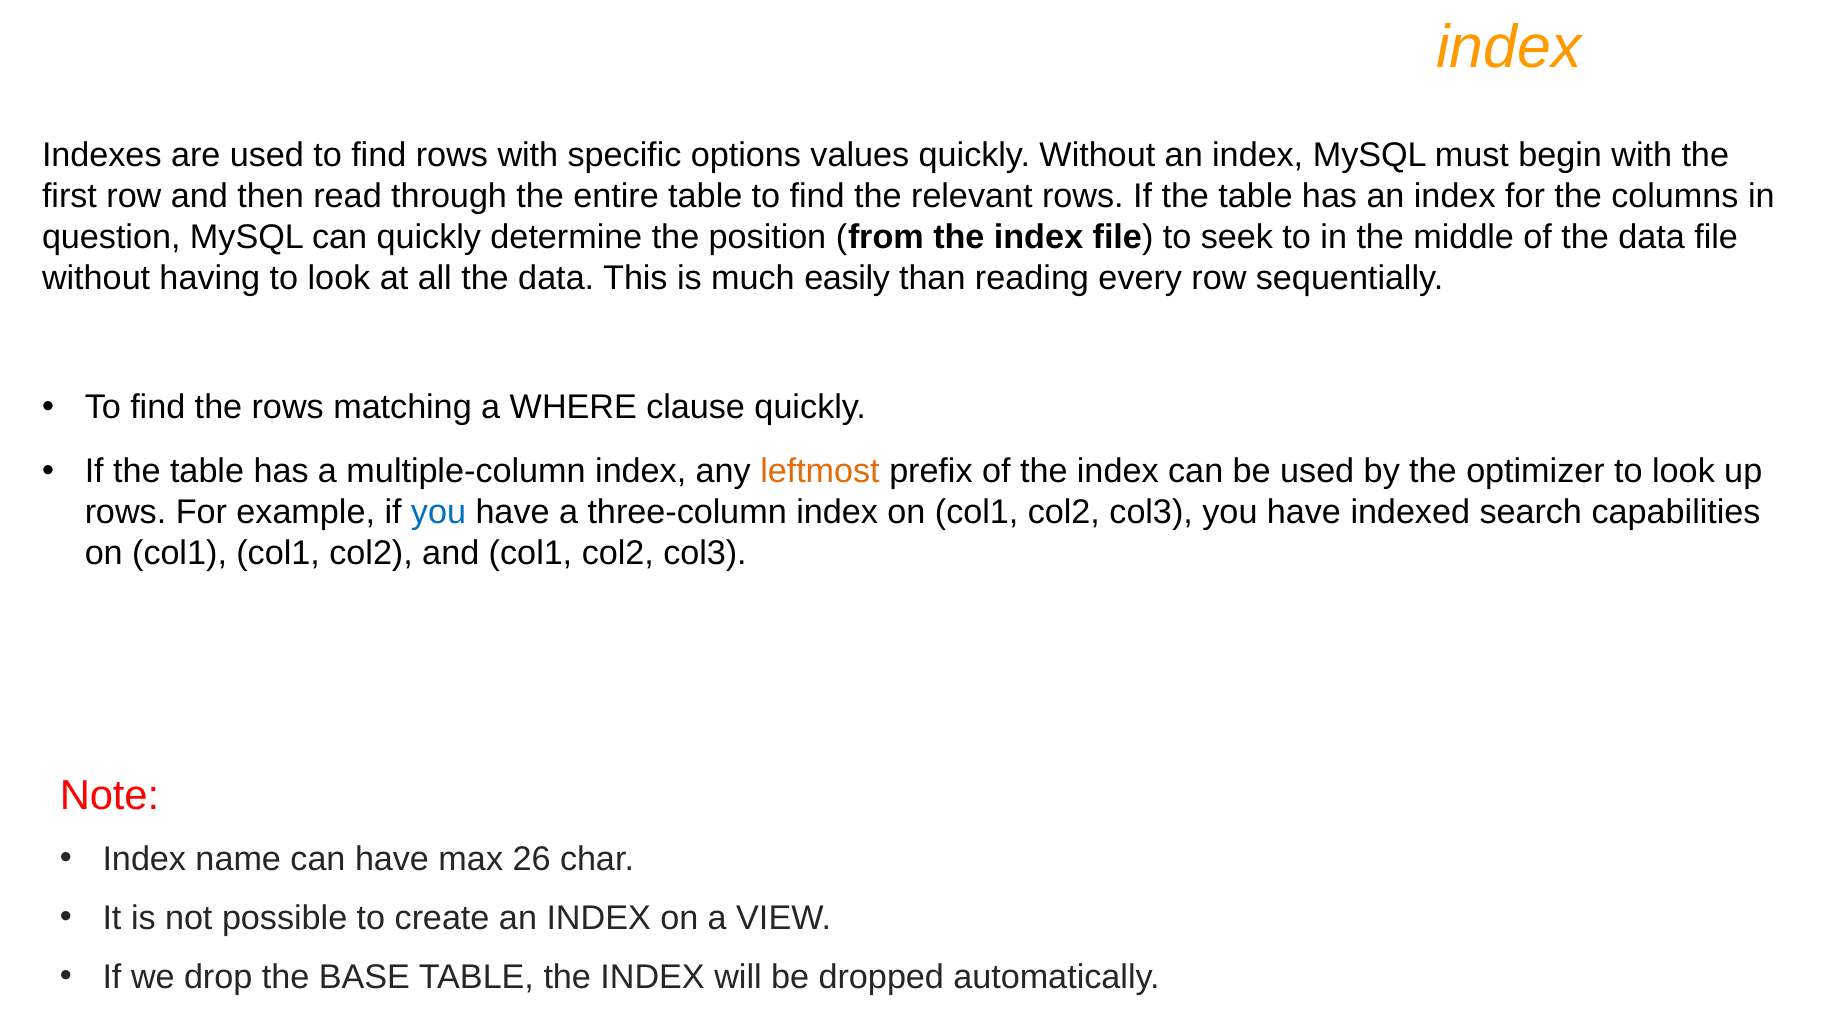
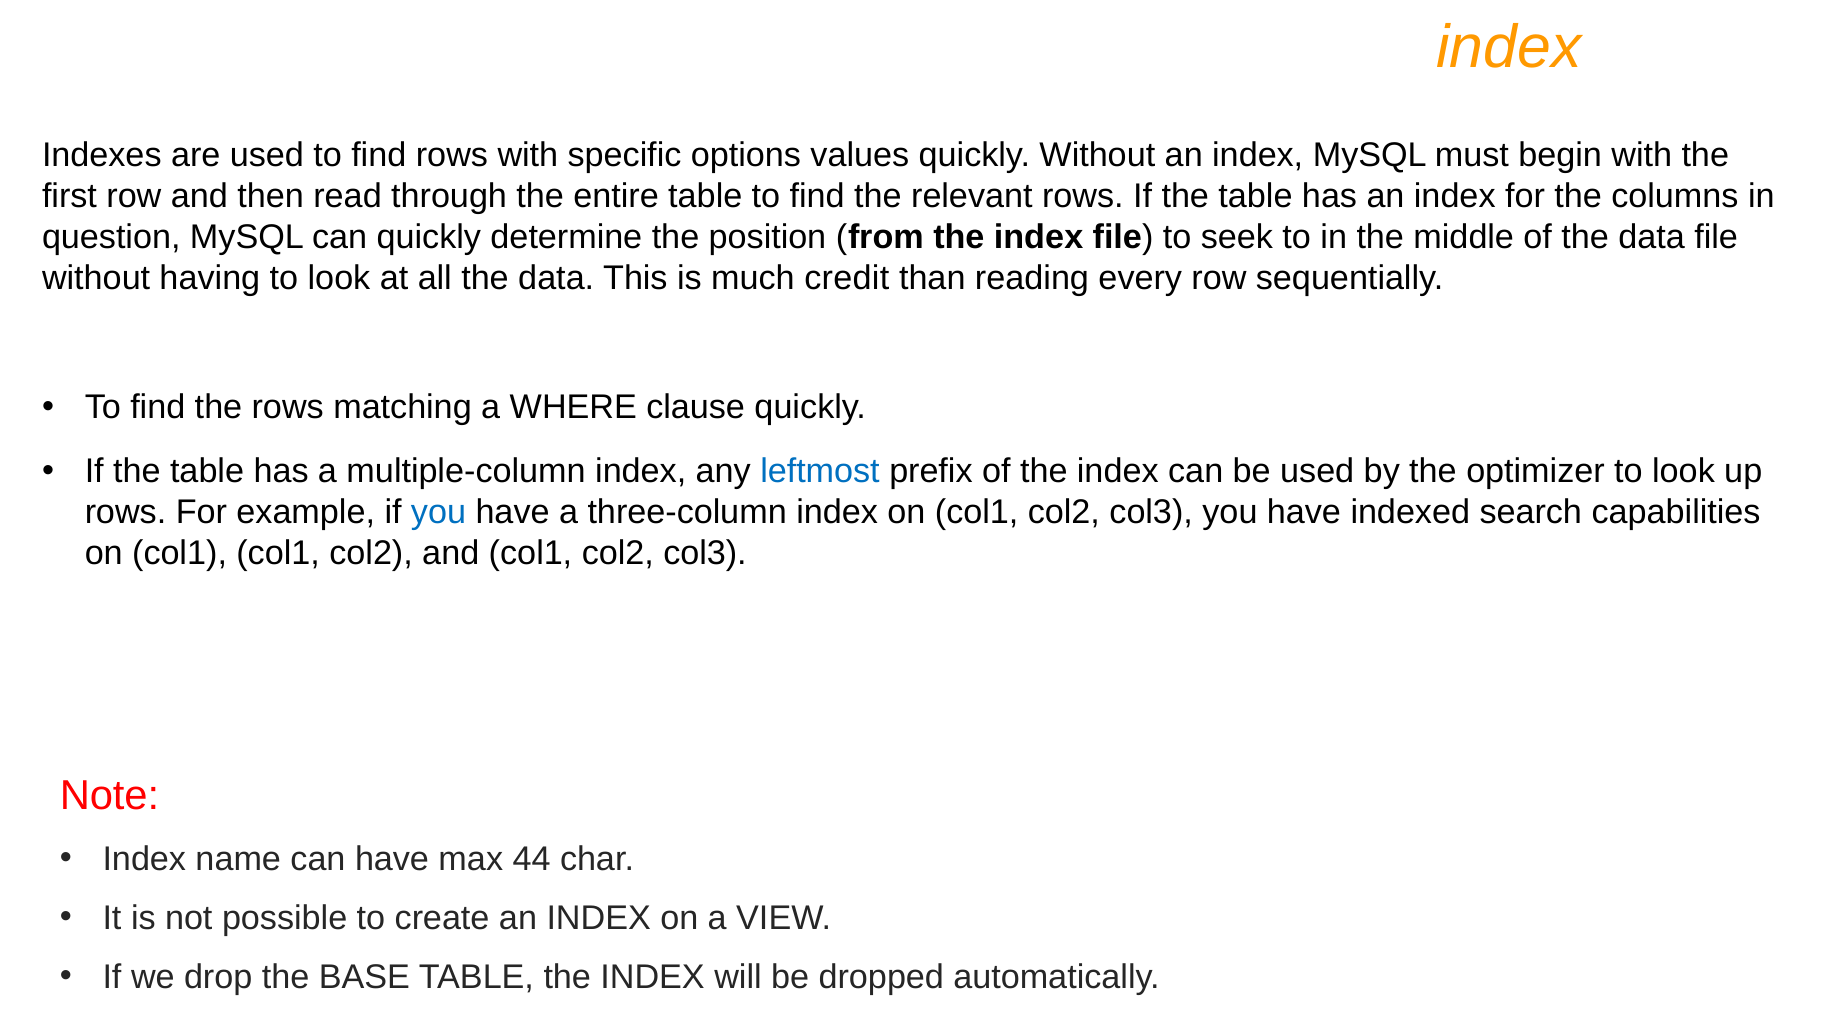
easily: easily -> credit (847, 278)
leftmost colour: orange -> blue (820, 471)
26: 26 -> 44 (532, 858)
